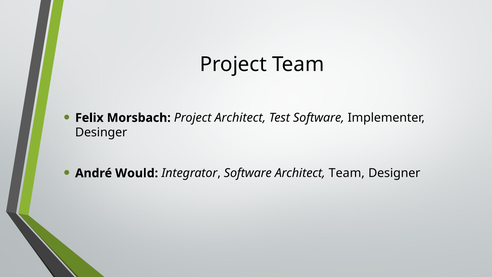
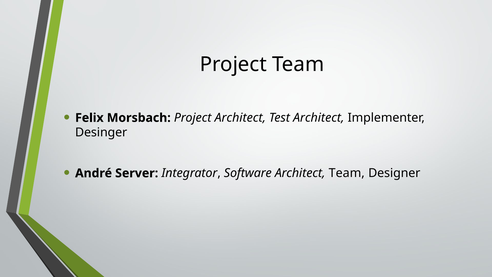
Test Software: Software -> Architect (319, 118)
Would: Would -> Server (137, 173)
